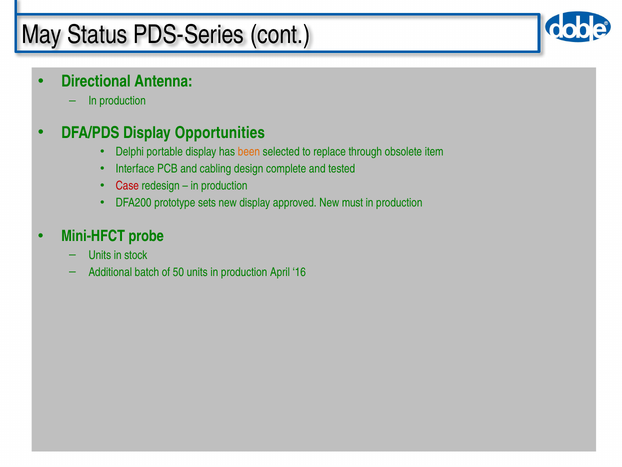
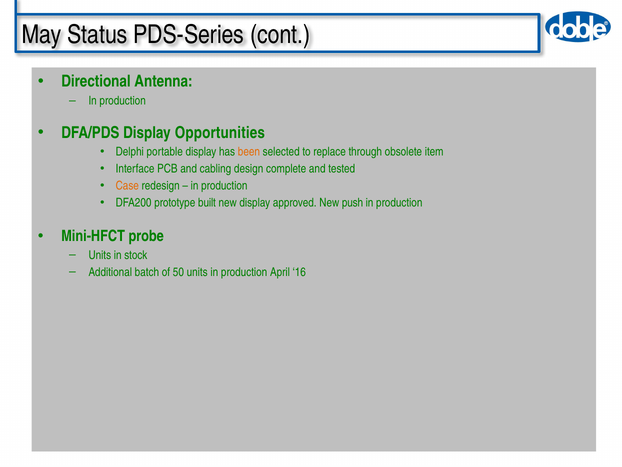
Case colour: red -> orange (127, 186)
sets: sets -> built (207, 203)
must: must -> push (352, 203)
